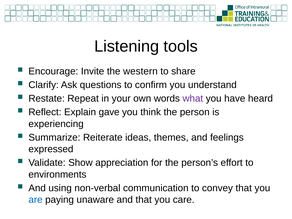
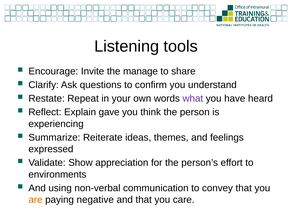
western: western -> manage (140, 71)
are colour: blue -> orange (35, 200)
unaware: unaware -> negative (95, 200)
